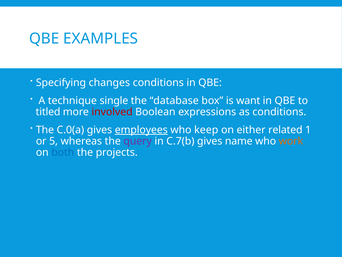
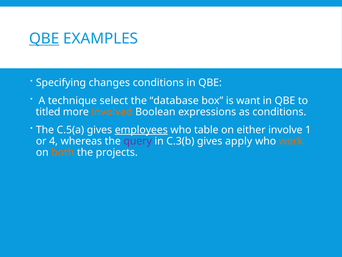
QBE underline: none -> present (44, 38)
single: single -> select (114, 100)
involved colour: red -> orange (112, 112)
C.0(a: C.0(a -> C.5(a (70, 130)
keep: keep -> table (206, 130)
related: related -> involve (285, 130)
5: 5 -> 4 (54, 141)
C.7(b: C.7(b -> C.3(b (180, 141)
name: name -> apply (239, 141)
both colour: blue -> orange (63, 152)
